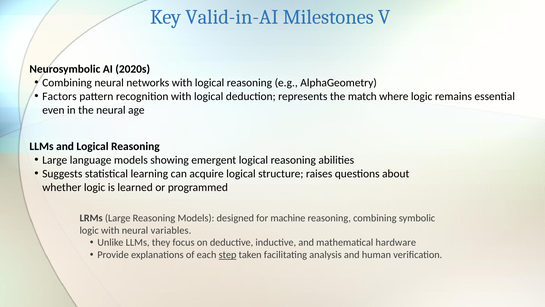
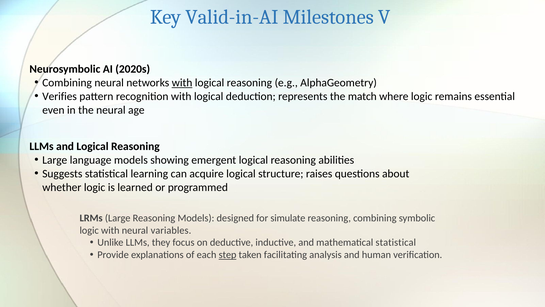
with underline: none -> present (182, 83)
Factors: Factors -> Verifies (60, 96)
machine: machine -> simulate (288, 218)
mathematical hardware: hardware -> statistical (396, 242)
